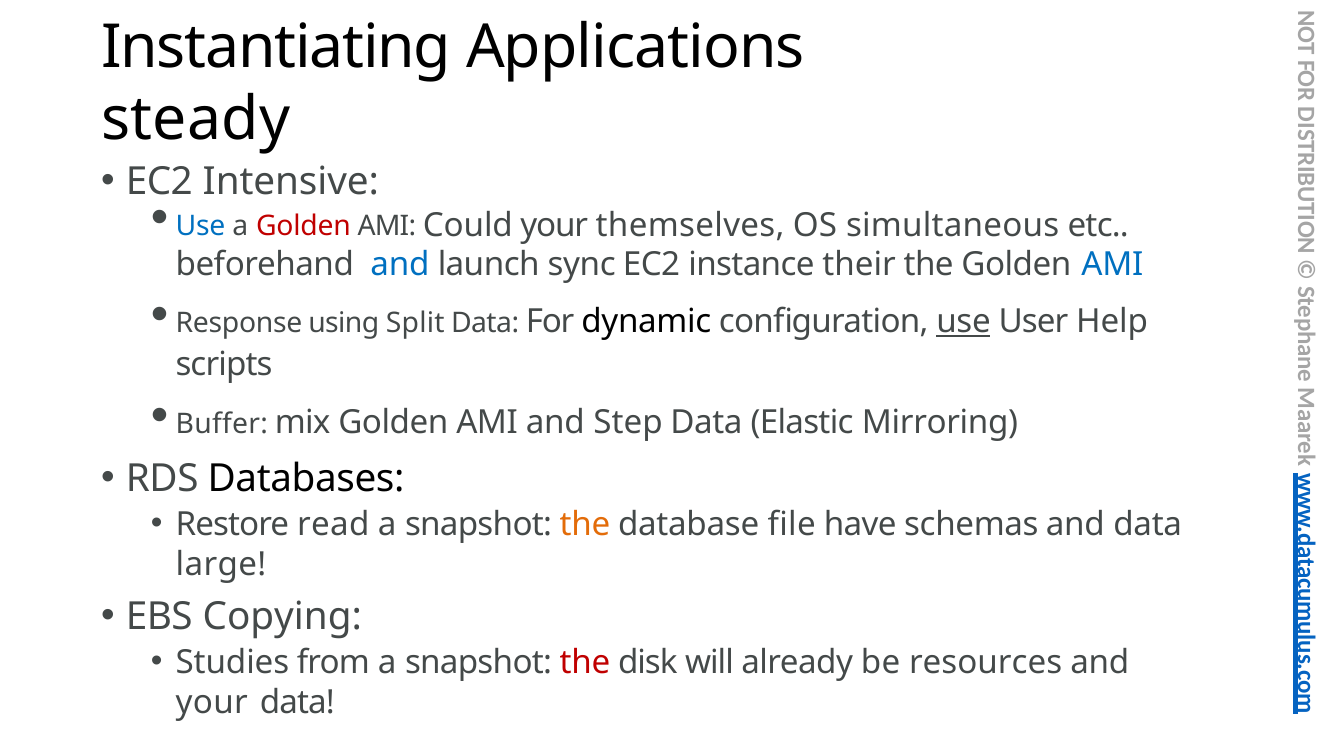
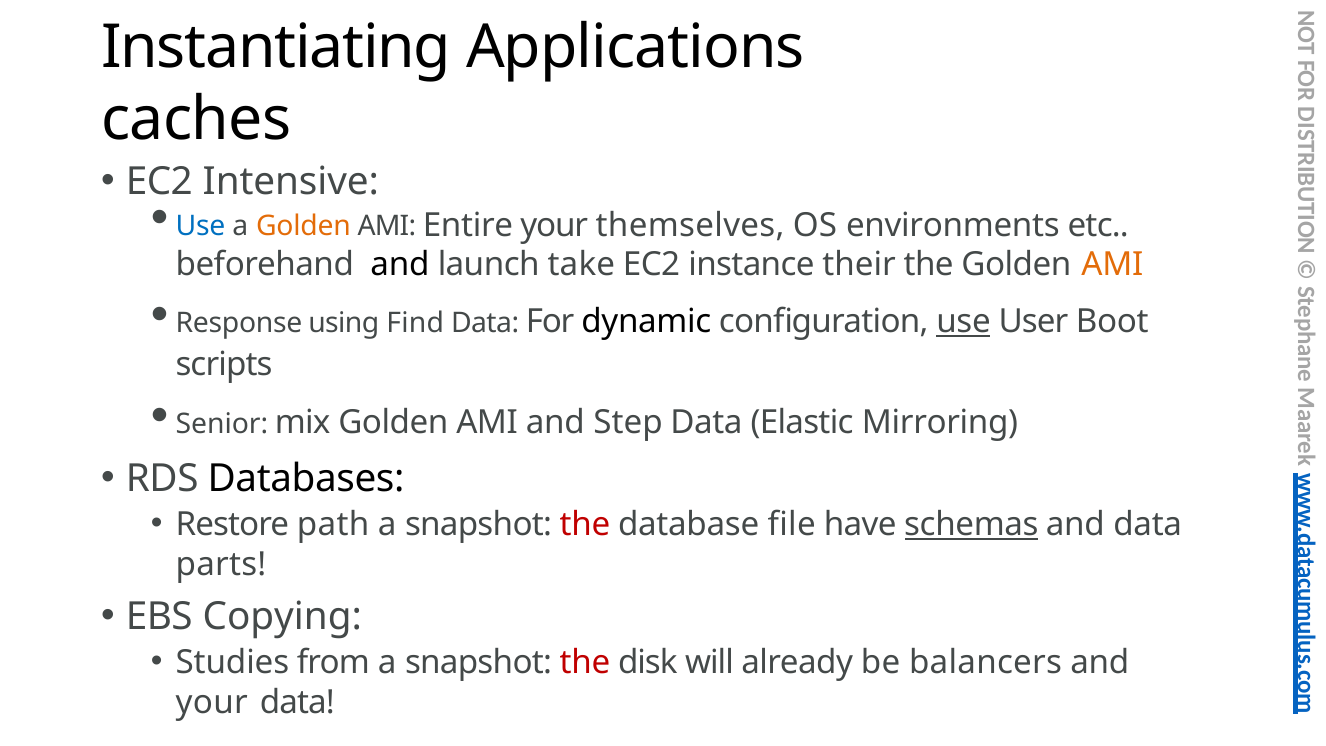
steady: steady -> caches (196, 120)
Golden colour: red -> orange (303, 226)
Could: Could -> Entire (468, 225)
simultaneous: simultaneous -> environments (953, 225)
and colour: blue -> black (400, 264)
sync: sync -> take (581, 264)
AMI colour: blue -> orange (1112, 264)
Split: Split -> Find (415, 323)
Help: Help -> Boot (1112, 322)
Buffer: Buffer -> Senior (222, 424)
read: read -> path (333, 524)
the colour: orange -> red (585, 524)
schemas underline: none -> present (971, 524)
large: large -> parts (221, 564)
resources: resources -> balancers (986, 662)
